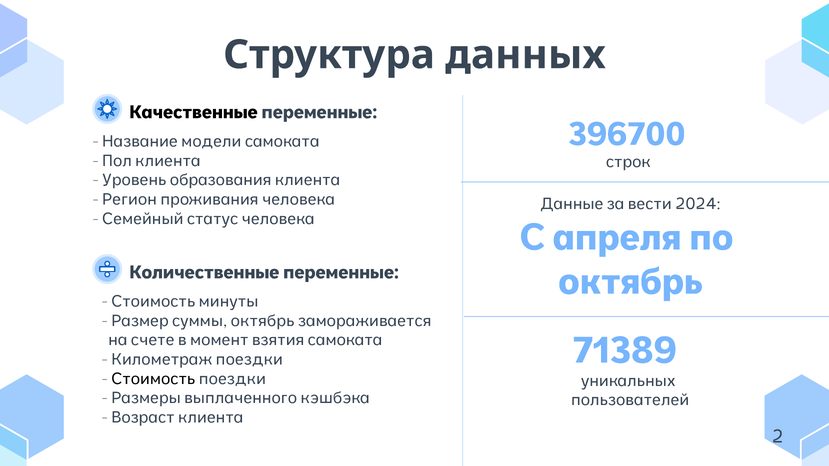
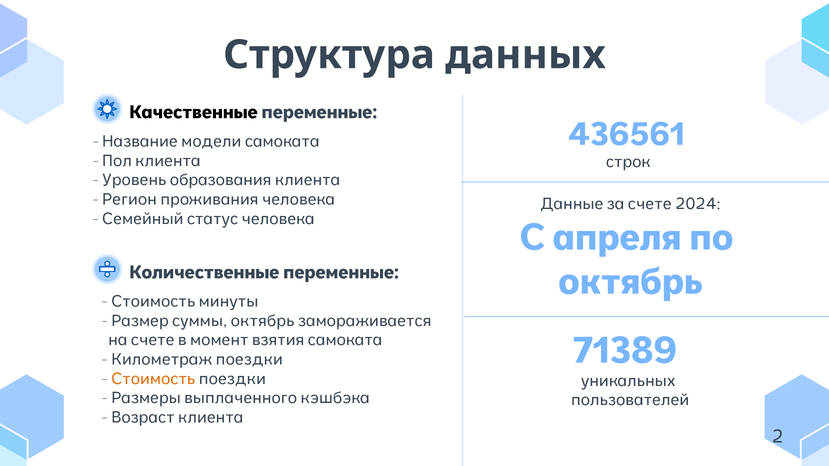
396700: 396700 -> 436561 (627, 134)
за вести: вести -> счете (650, 204)
Стоимость colour: black -> orange (153, 379)
